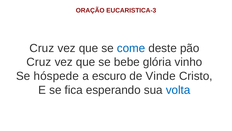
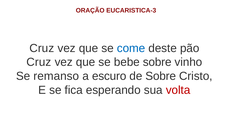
bebe glória: glória -> sobre (157, 62)
hóspede: hóspede -> remanso (56, 76)
de Vinde: Vinde -> Sobre (161, 76)
volta colour: blue -> red (178, 90)
